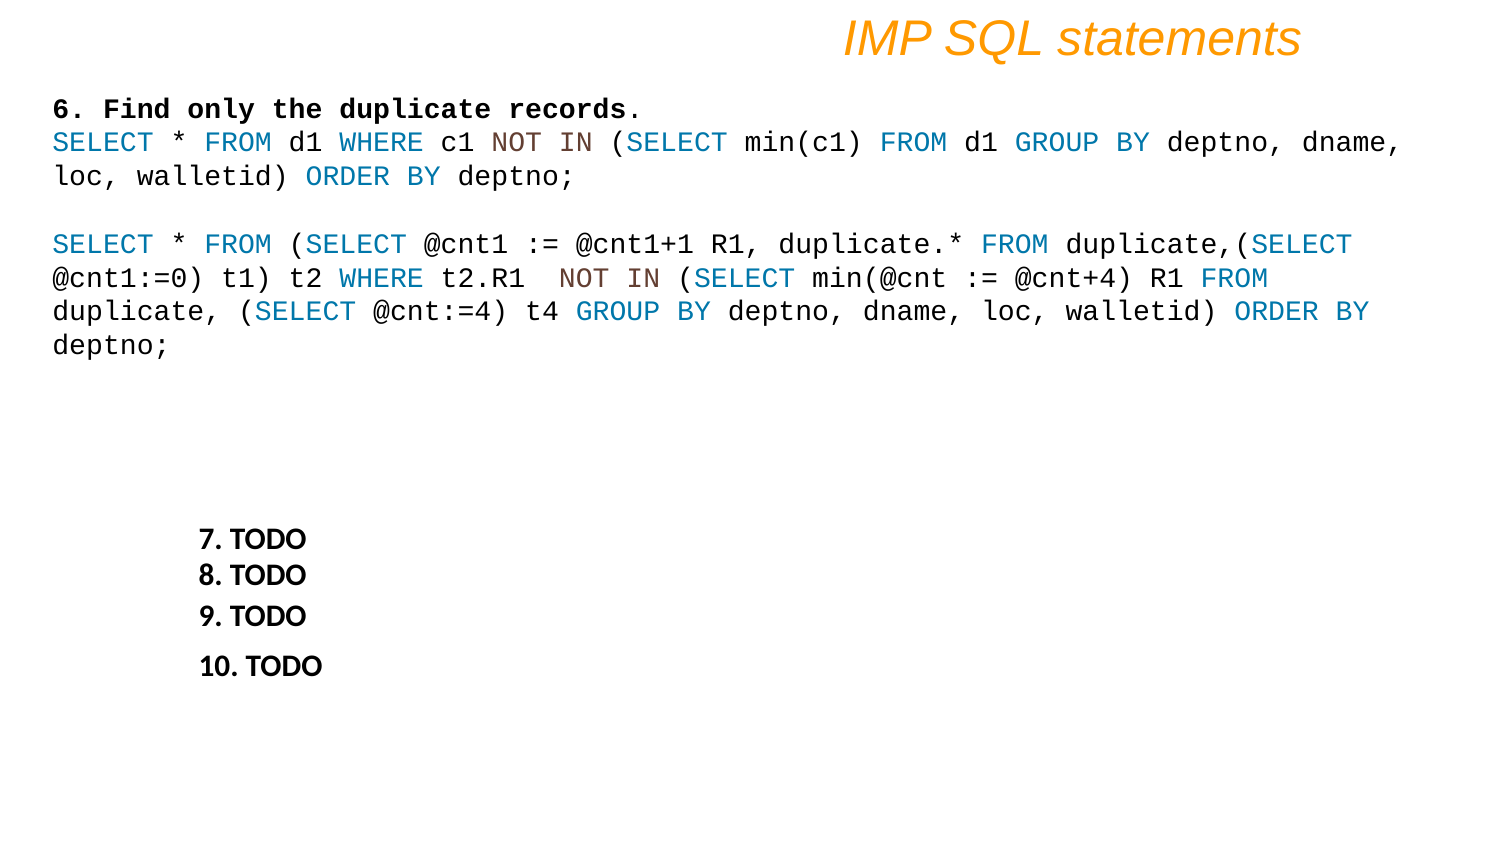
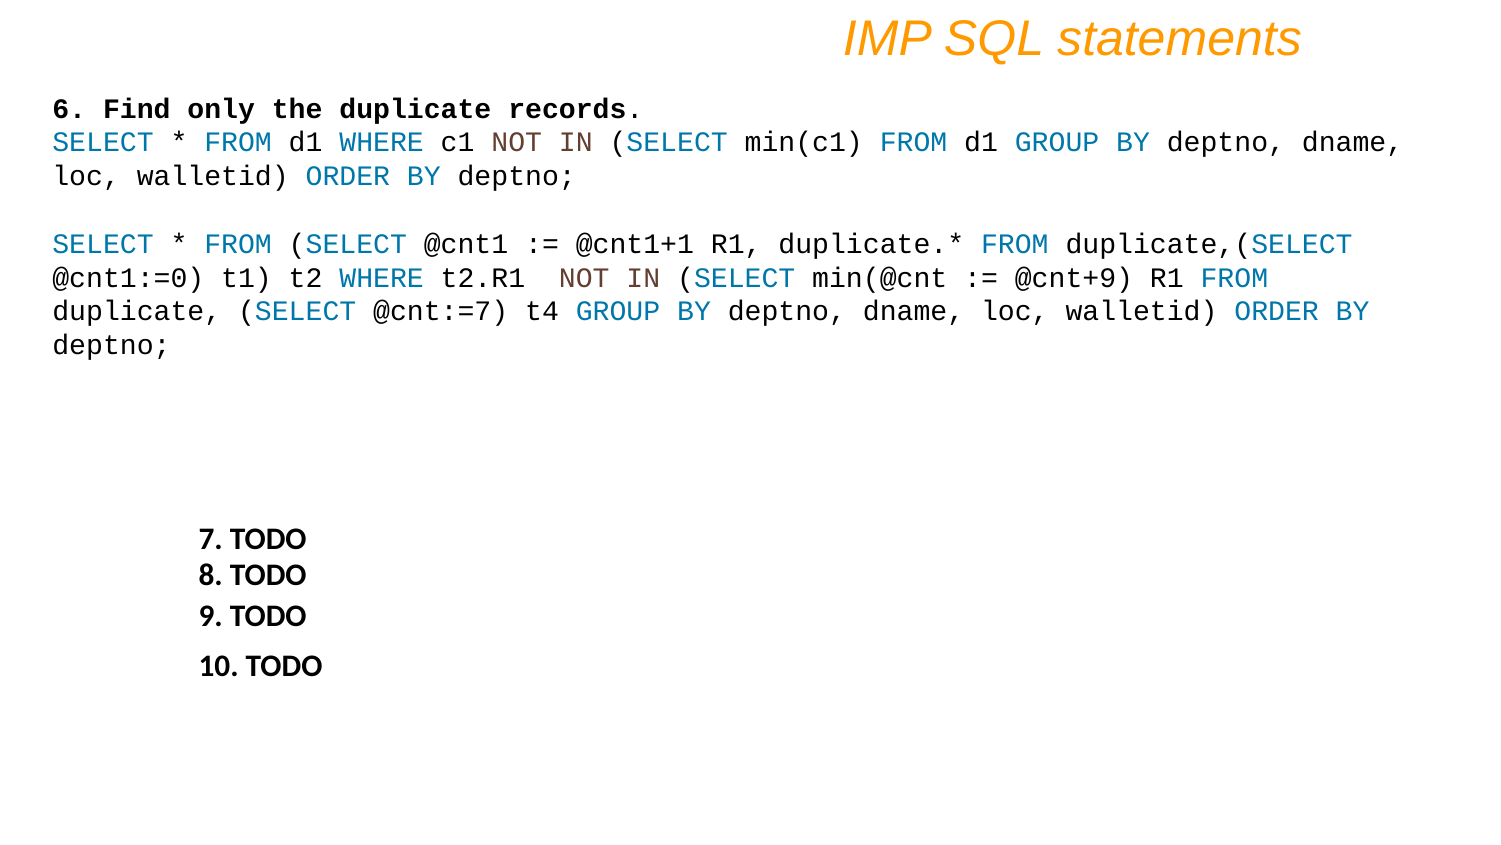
@cnt+4: @cnt+4 -> @cnt+9 (1074, 278)
@cnt:=4: @cnt:=4 -> @cnt:=7 (441, 311)
